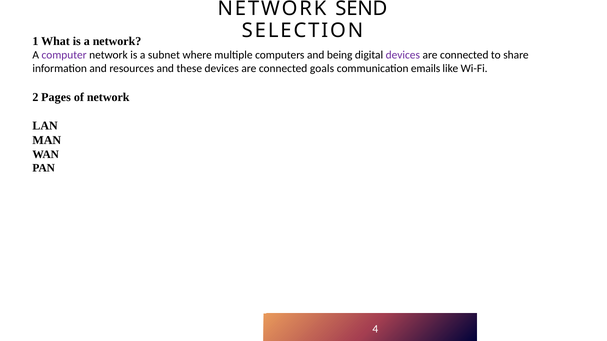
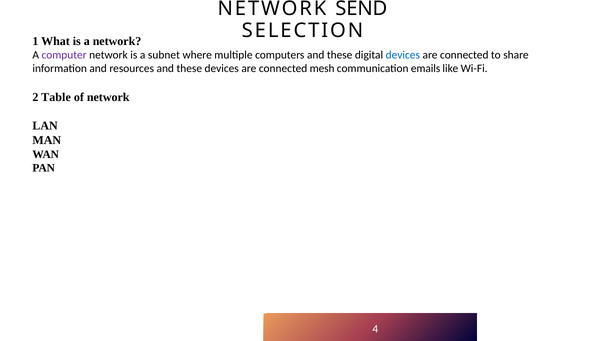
computers and being: being -> these (340, 55)
devices colour: purple -> blue (403, 55)
goals: goals -> mesh (322, 69)
Pages: Pages -> Table (56, 97)
